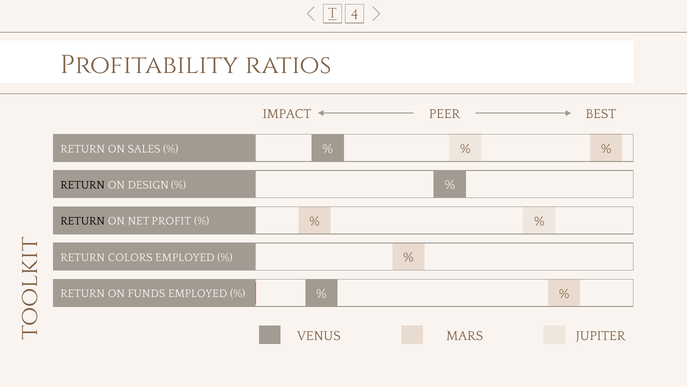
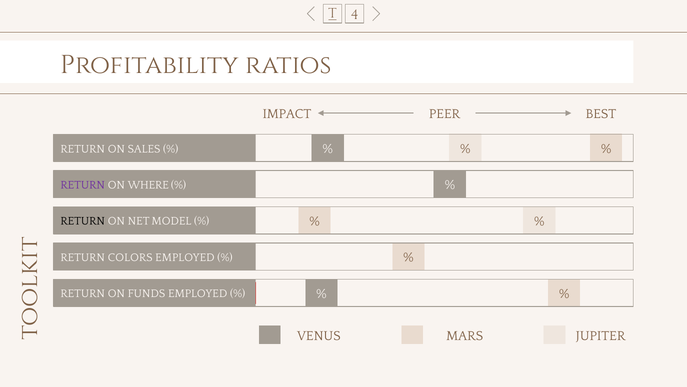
RETURN colour: black -> purple (83, 185)
DESIGN: DESIGN -> WHERE (148, 185)
PROFIT: PROFIT -> MODEL (171, 221)
